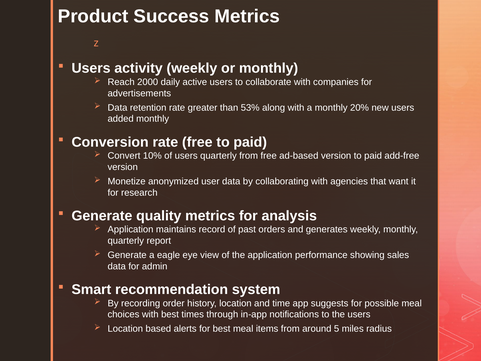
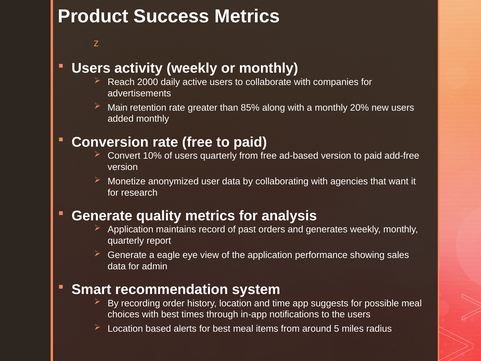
Data: Data -> Main (118, 108)
53%: 53% -> 85% (250, 108)
